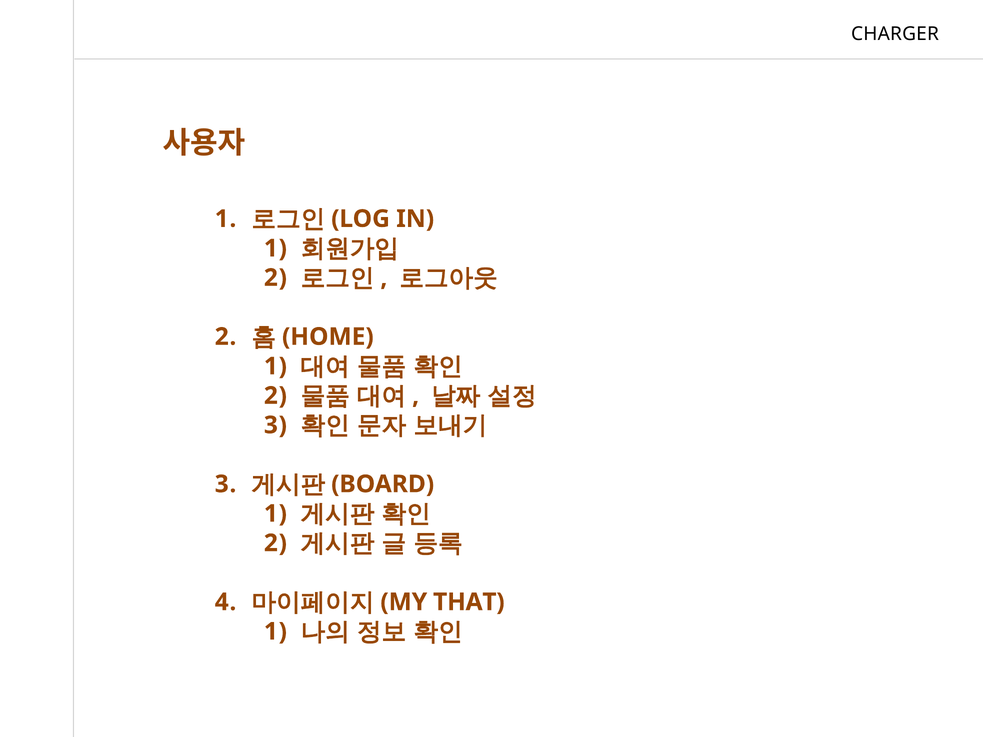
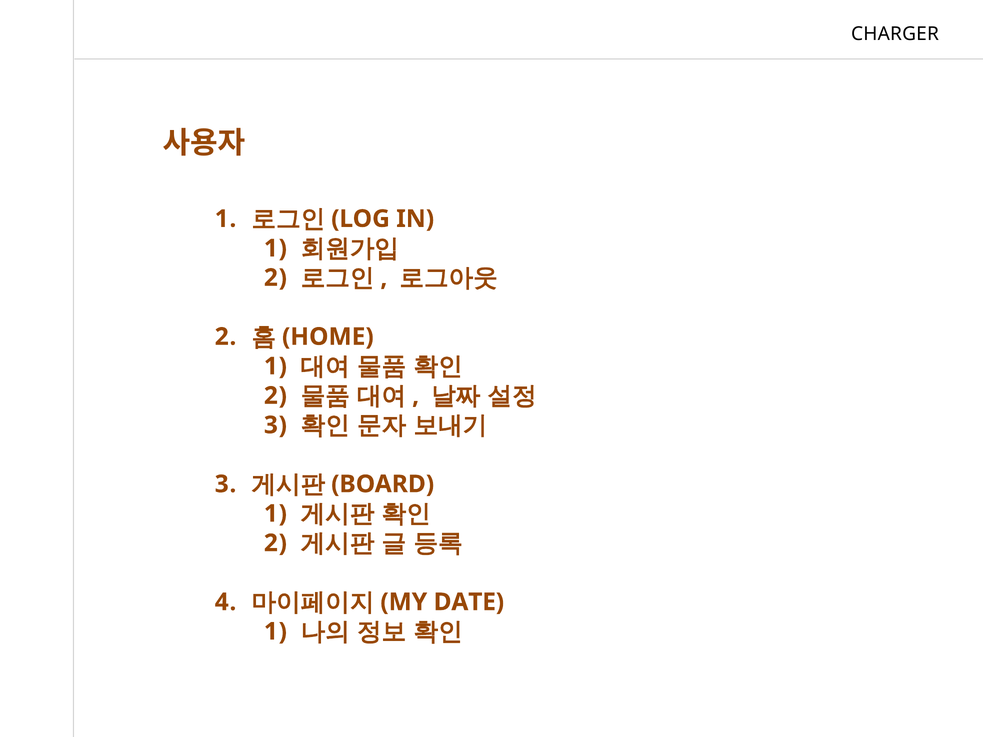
THAT: THAT -> DATE (469, 602)
